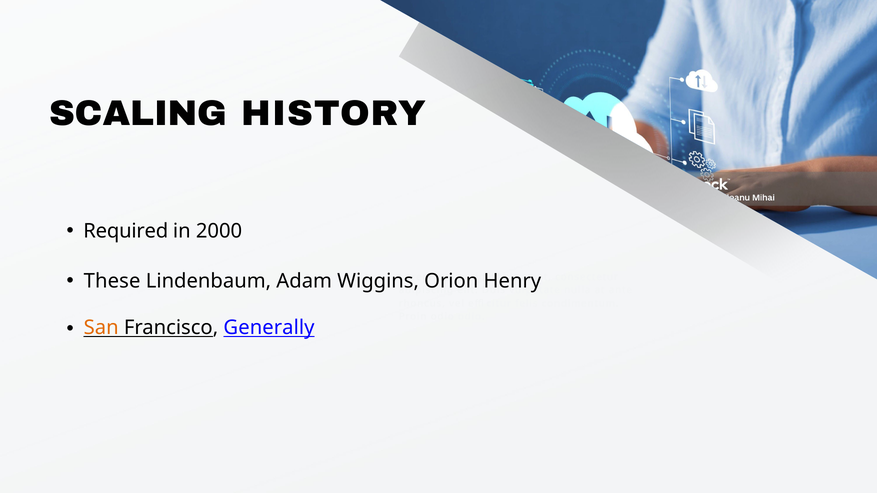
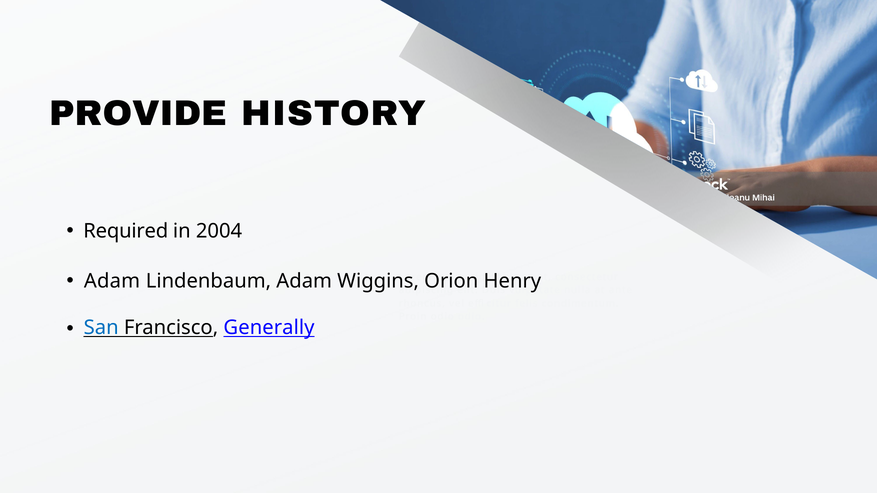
SCALING: SCALING -> PROVIDE (138, 114)
2000: 2000 -> 2004 (219, 231)
These: These -> Adam (112, 281)
San colour: orange -> blue (101, 328)
